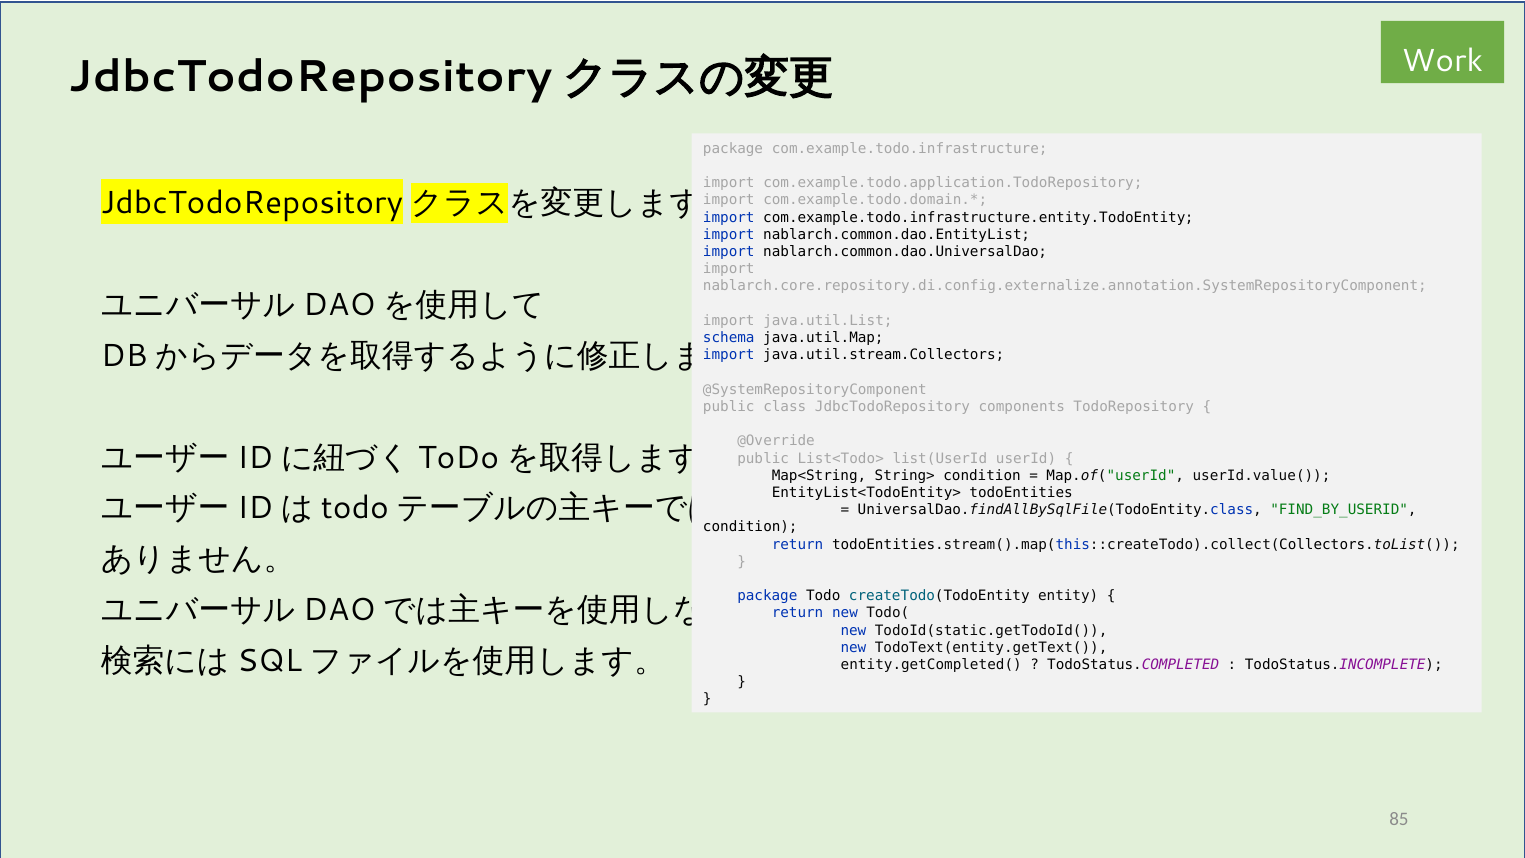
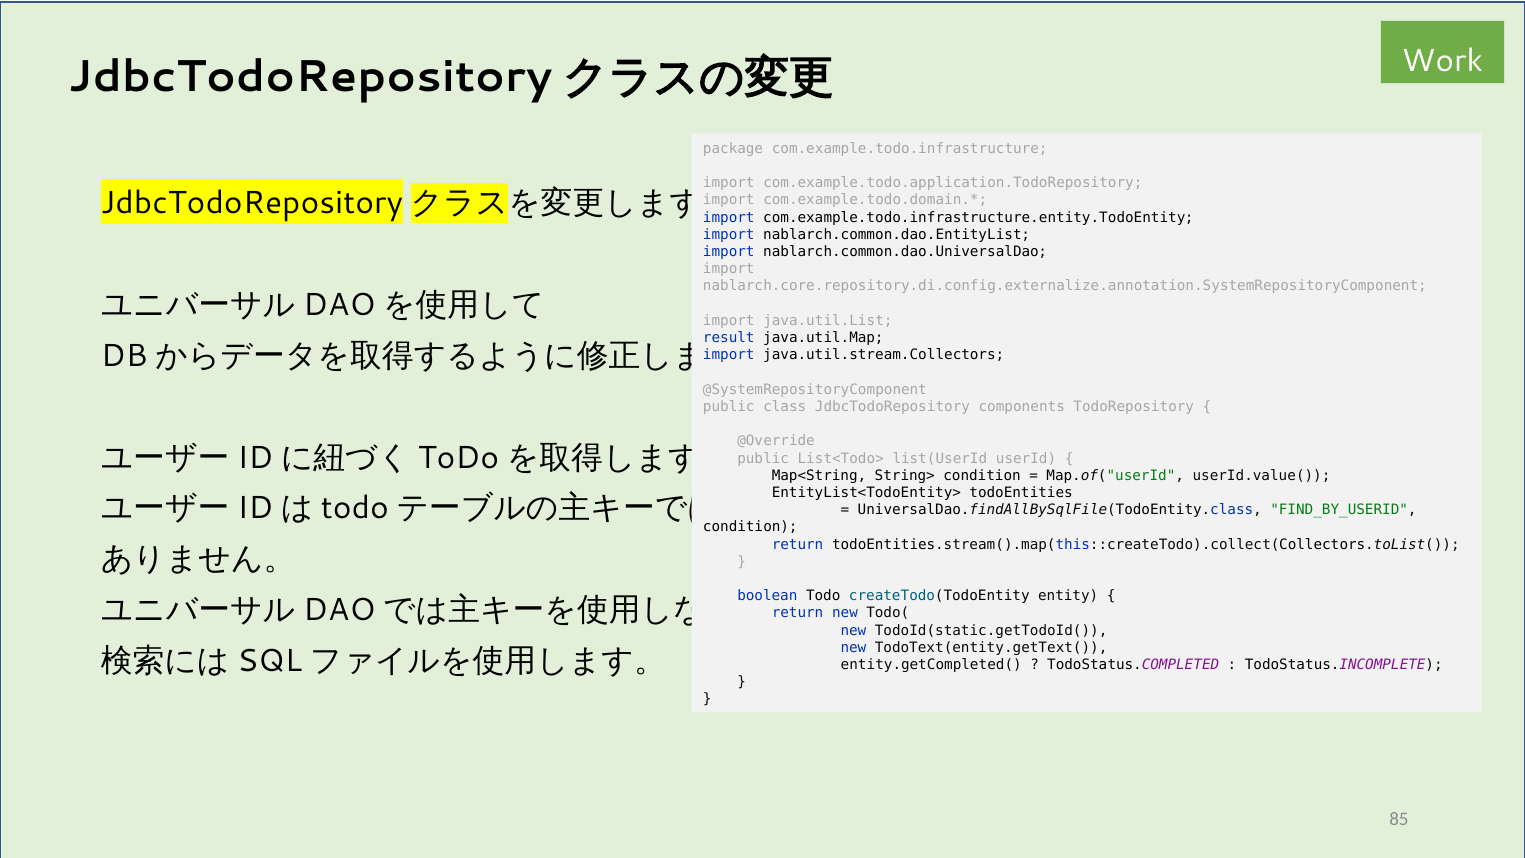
schema: schema -> result (729, 338)
package: package -> boolean (767, 596)
